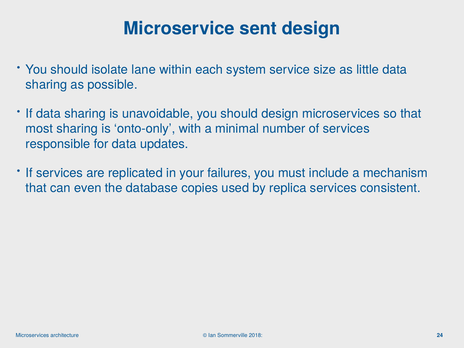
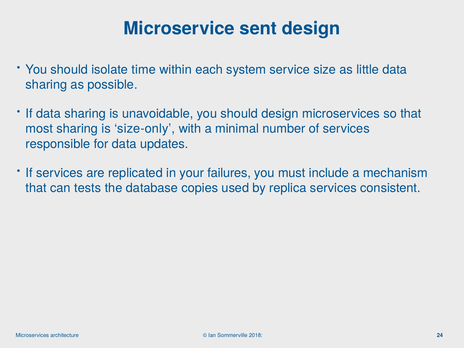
lane: lane -> time (144, 70)
onto-only: onto-only -> size-only (145, 129)
even: even -> tests (88, 188)
